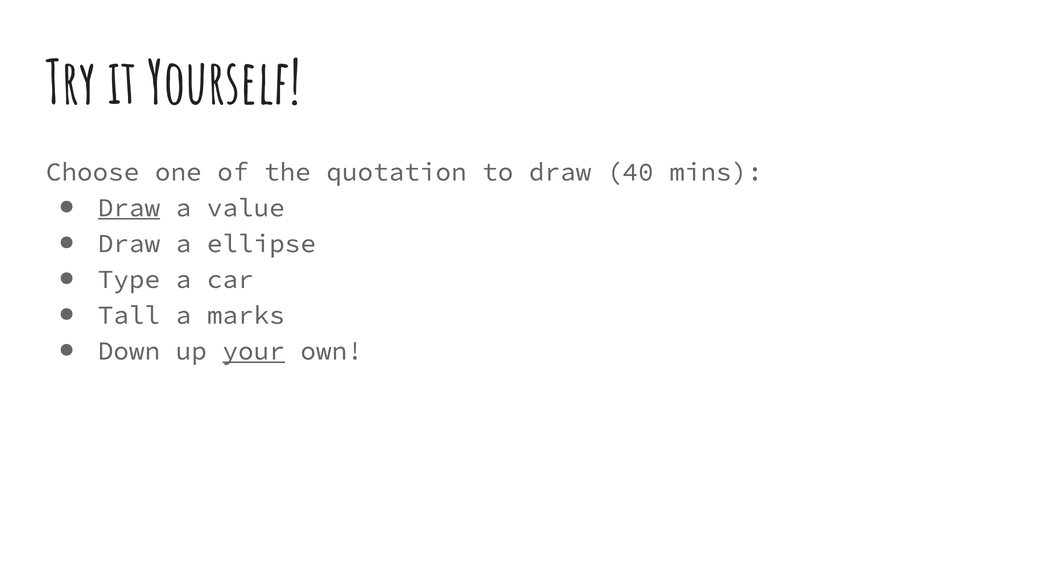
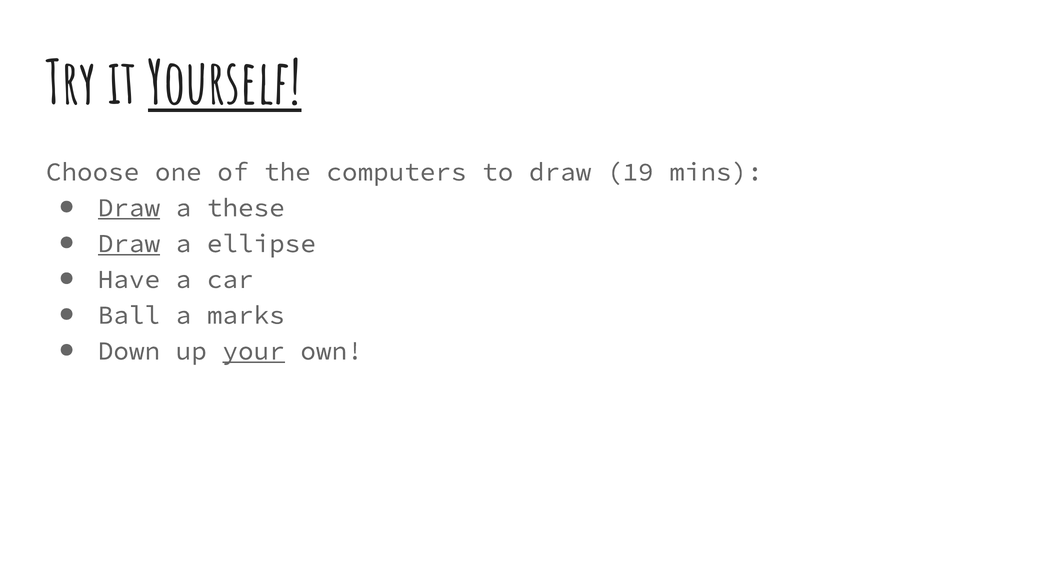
Yourself underline: none -> present (225, 84)
quotation: quotation -> computers (396, 172)
40: 40 -> 19 (630, 172)
value: value -> these (246, 208)
Draw underline: none -> present (129, 244)
Type: Type -> Have (129, 280)
Tall: Tall -> Ball (129, 315)
